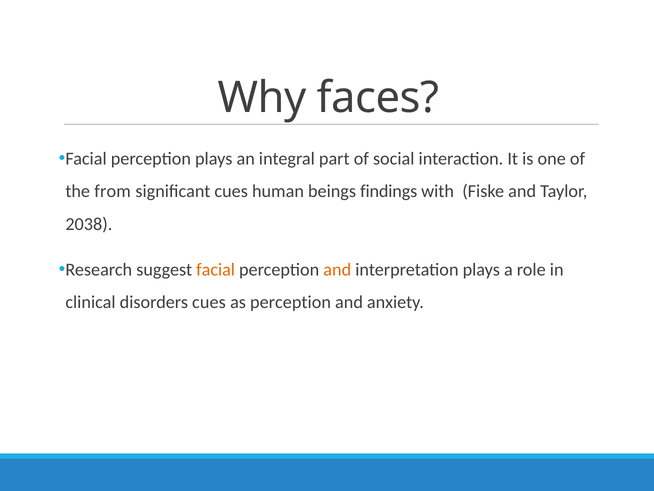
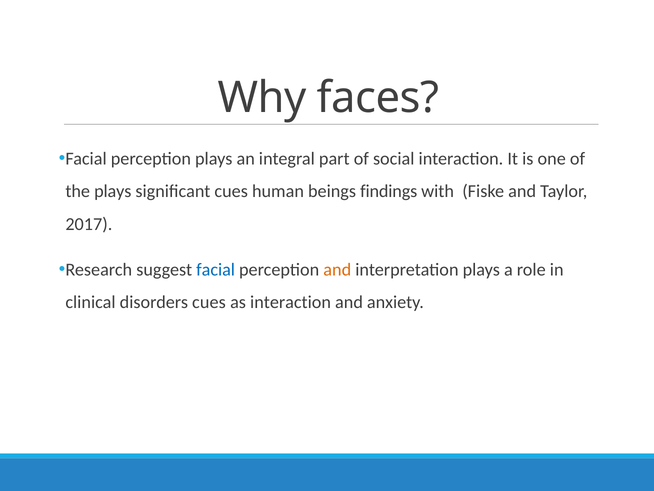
the from: from -> plays (113, 191)
2038: 2038 -> 2017 (89, 224)
facial colour: orange -> blue (216, 269)
as perception: perception -> interaction (291, 302)
